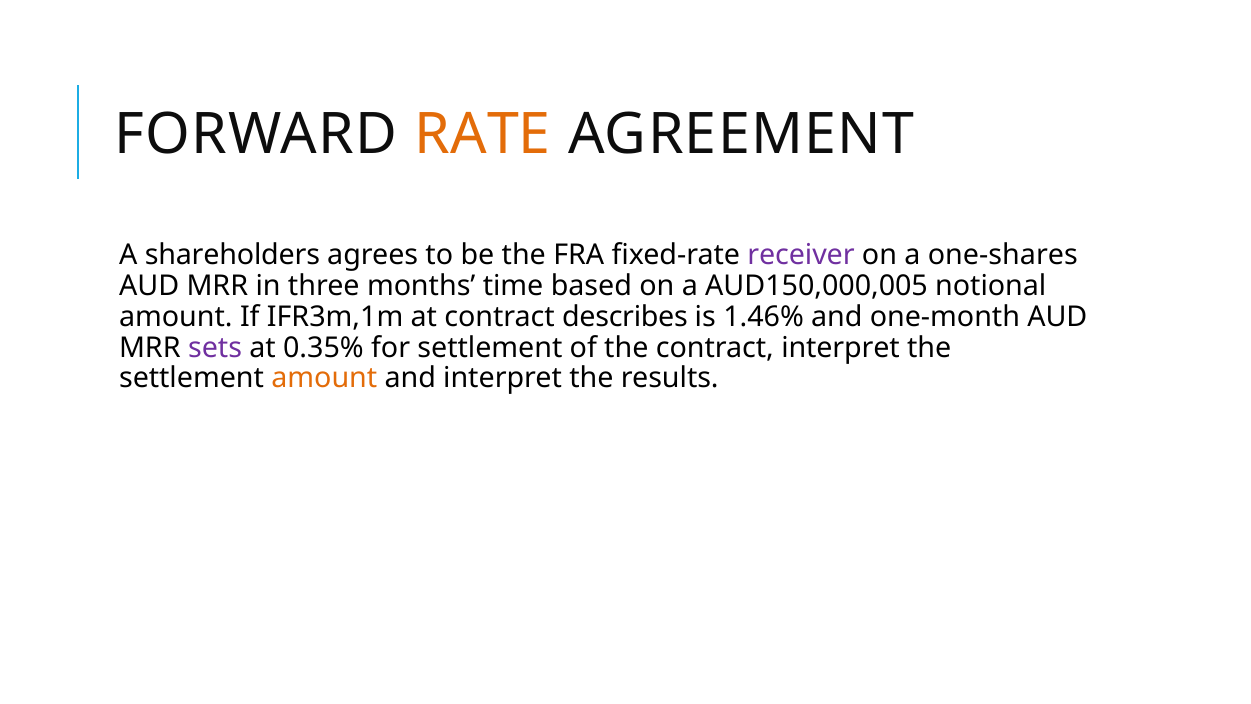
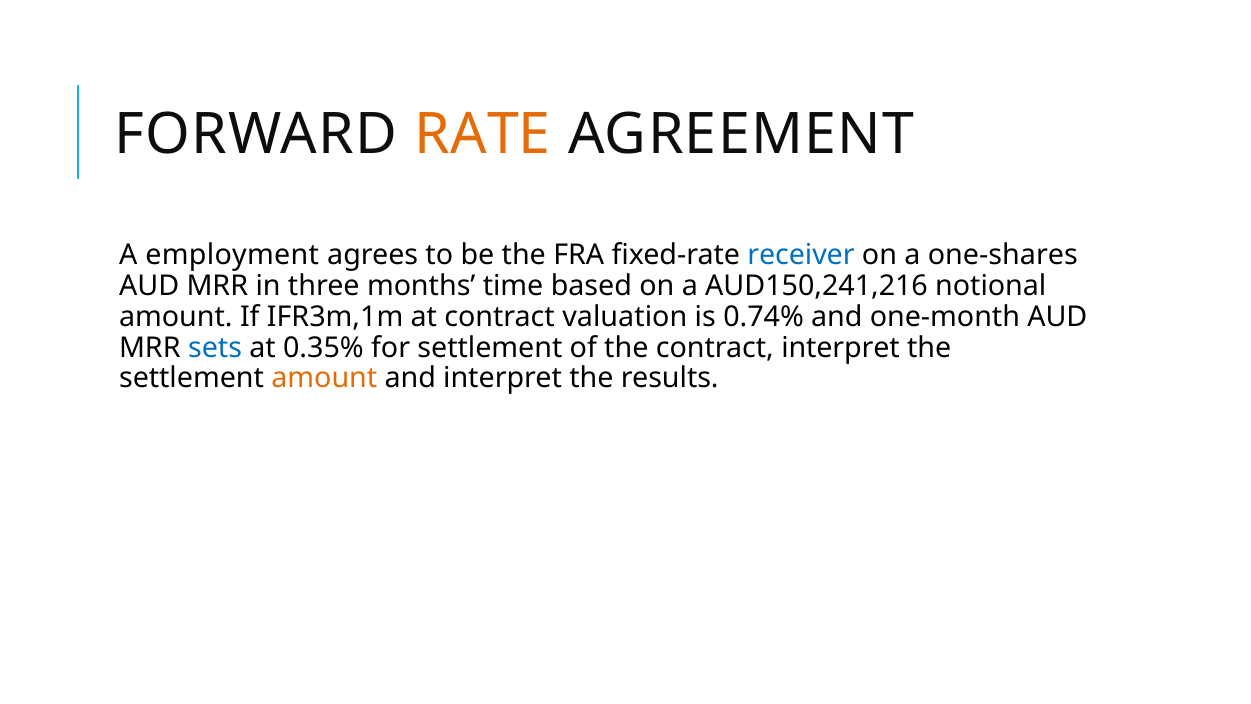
shareholders: shareholders -> employment (232, 255)
receiver colour: purple -> blue (801, 255)
AUD150,000,005: AUD150,000,005 -> AUD150,241,216 (817, 285)
describes: describes -> valuation (625, 316)
1.46%: 1.46% -> 0.74% (764, 316)
sets colour: purple -> blue (215, 347)
